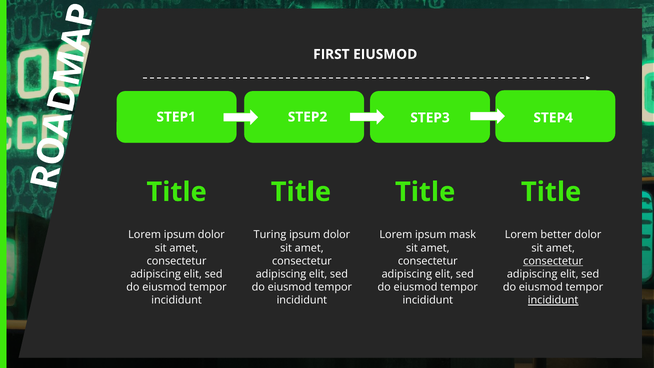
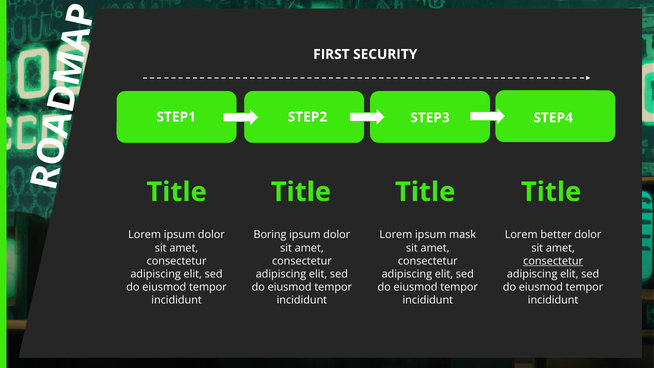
FIRST EIUSMOD: EIUSMOD -> SECURITY (385, 54)
Turing: Turing -> Boring (270, 235)
incididunt underline: present -> none (553, 300)
